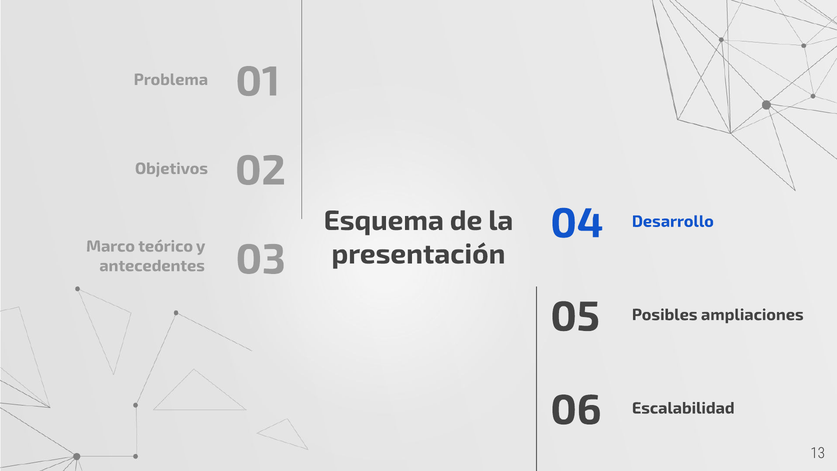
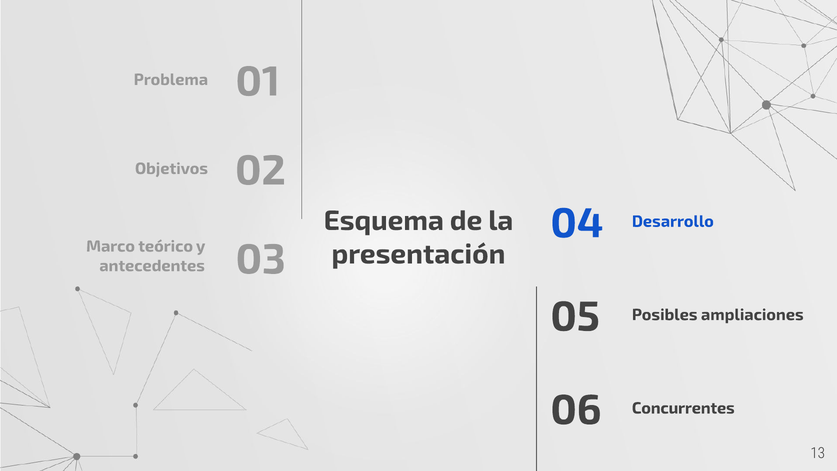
Escalabilidad: Escalabilidad -> Concurrentes (683, 408)
